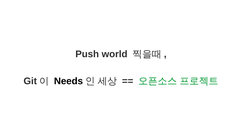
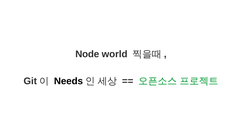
Push: Push -> Node (87, 54)
